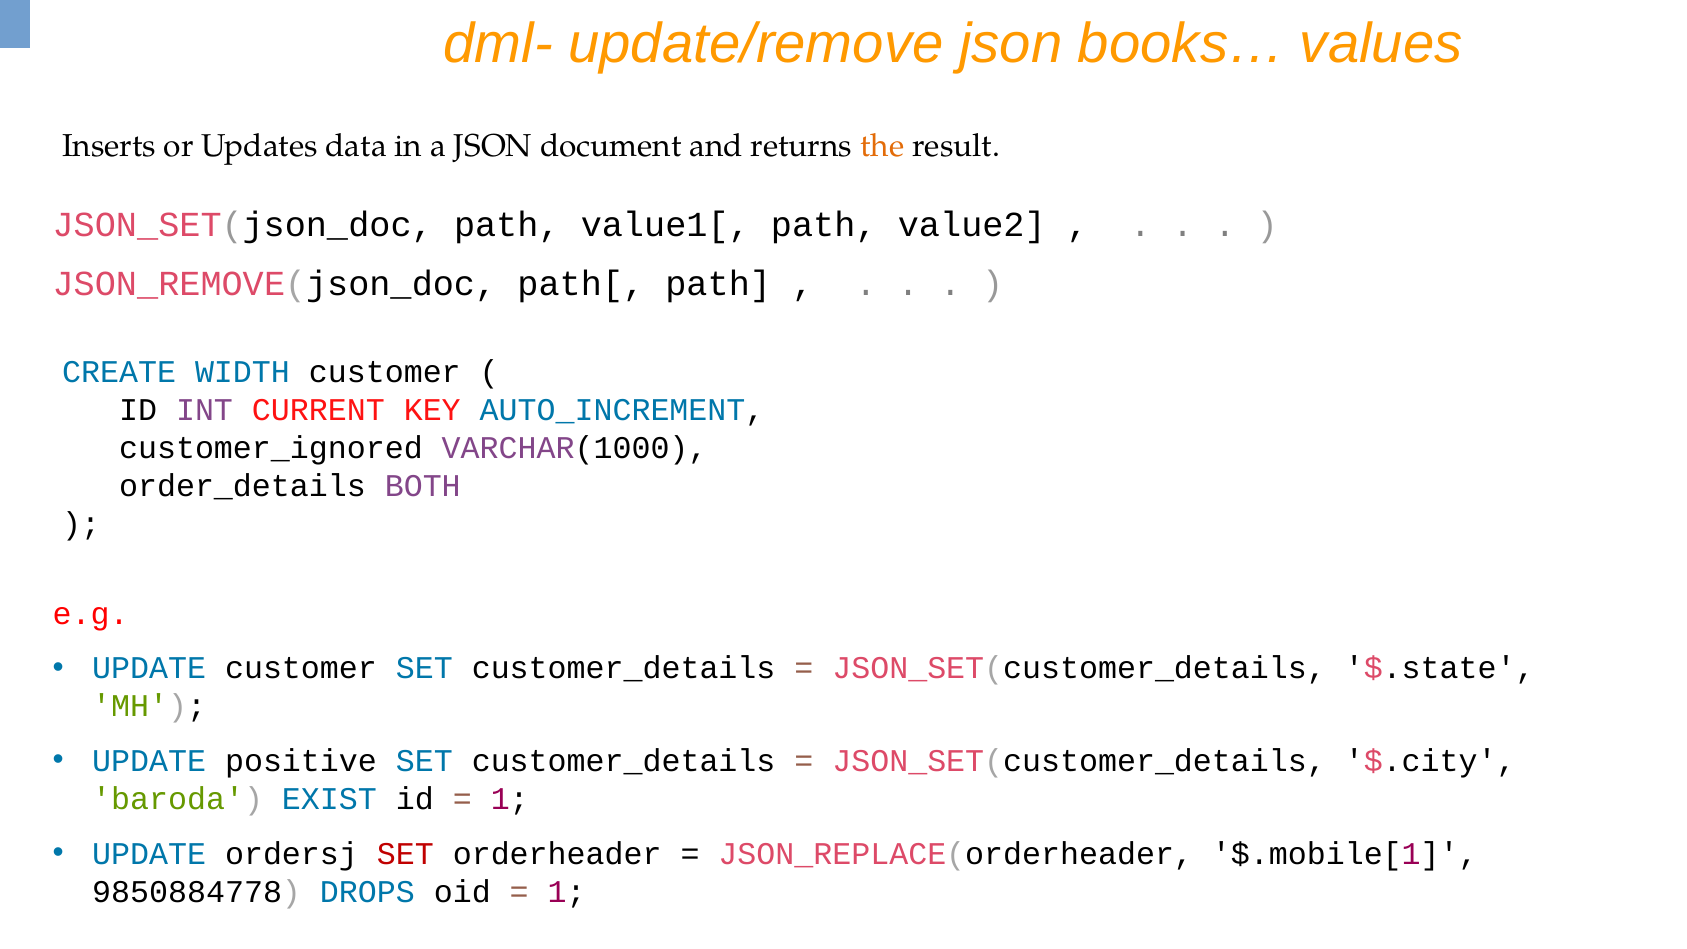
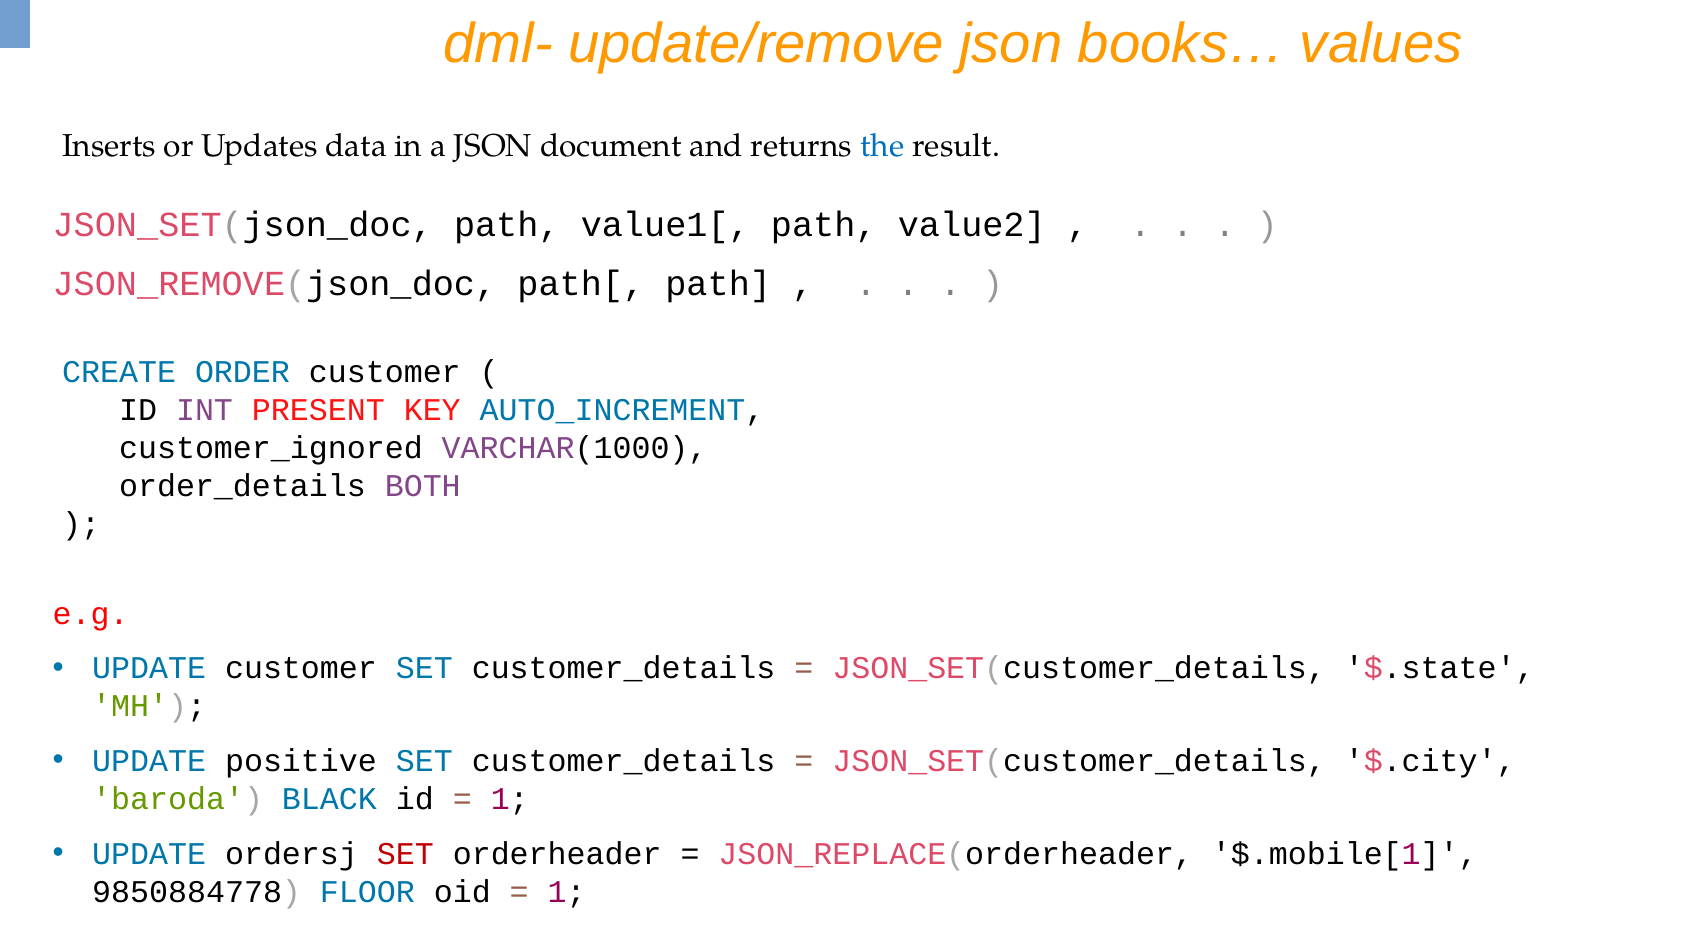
the colour: orange -> blue (882, 146)
WIDTH: WIDTH -> ORDER (242, 372)
CURRENT: CURRENT -> PRESENT (318, 410)
EXIST: EXIST -> BLACK (329, 799)
DROPS: DROPS -> FLOOR (367, 892)
